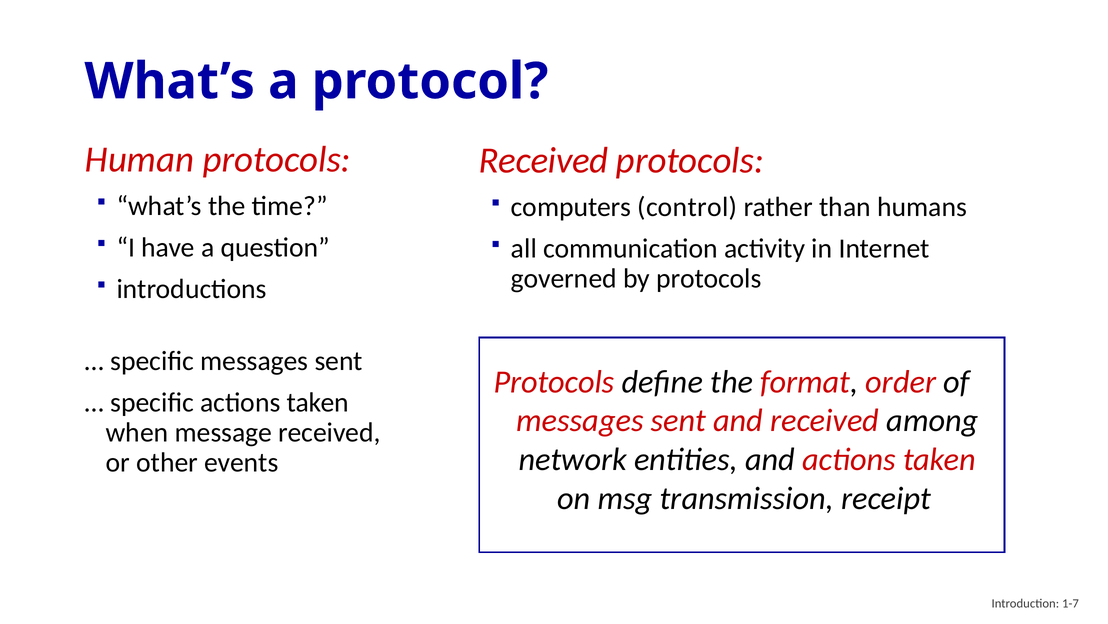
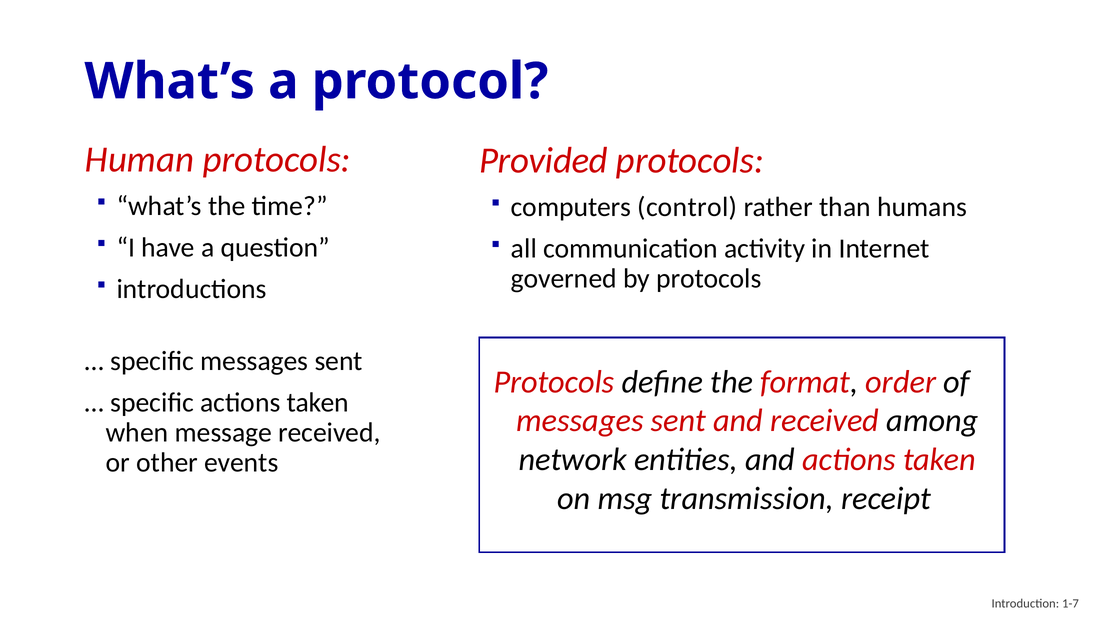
Received: Received -> Provided (544, 160)
